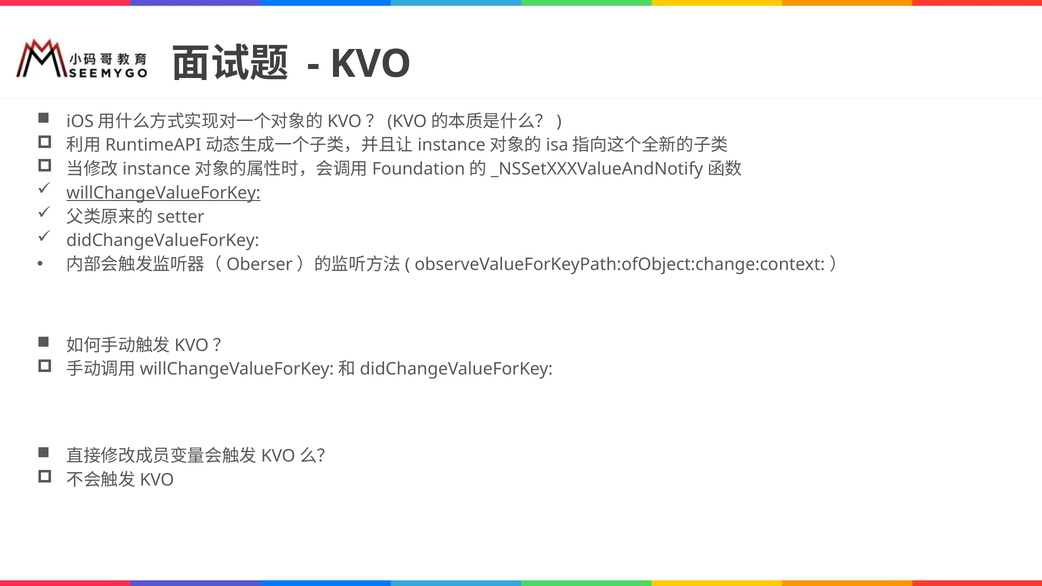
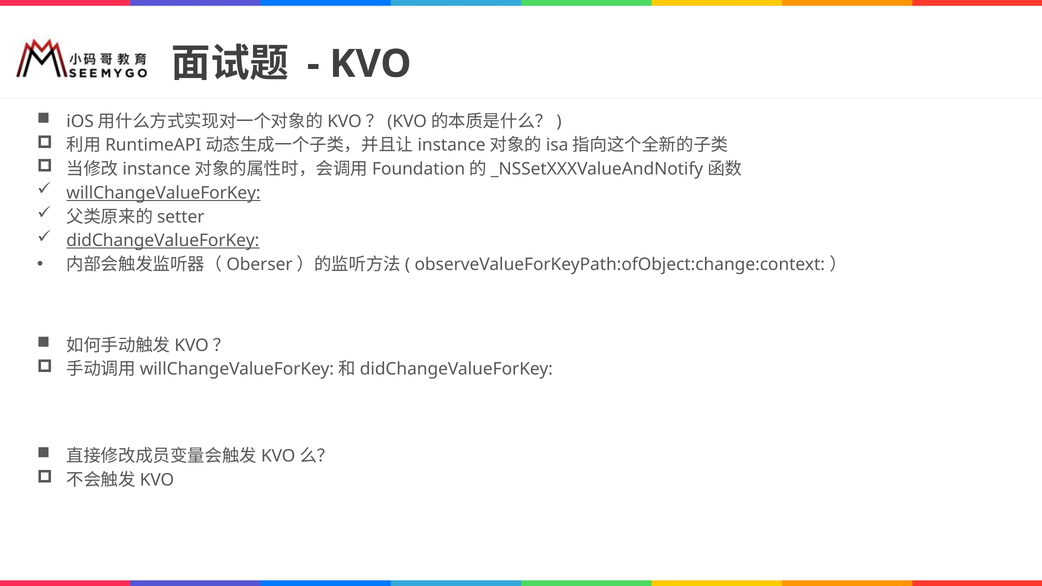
didChangeValueForKey underline: none -> present (163, 241)
